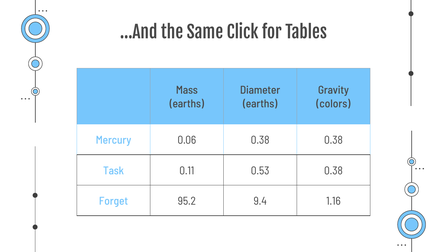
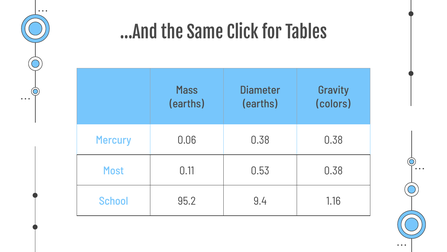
Task: Task -> Most (114, 170)
Forget: Forget -> School (114, 201)
